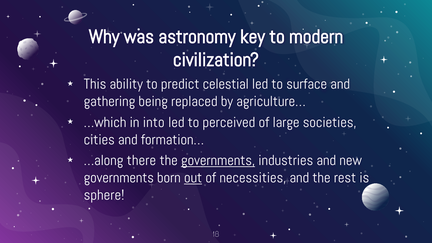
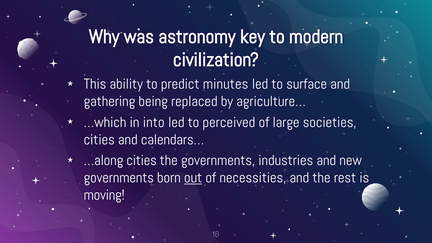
celestial: celestial -> minutes (226, 84)
formation…: formation… -> calendars… (172, 140)
…along there: there -> cities (142, 161)
governments underline: present -> none (218, 161)
sphere: sphere -> moving (104, 195)
